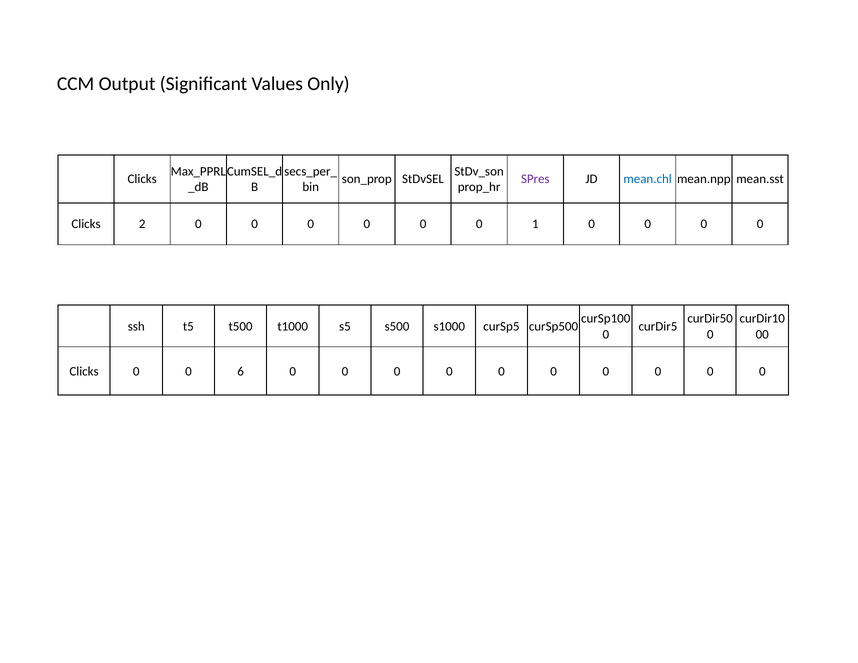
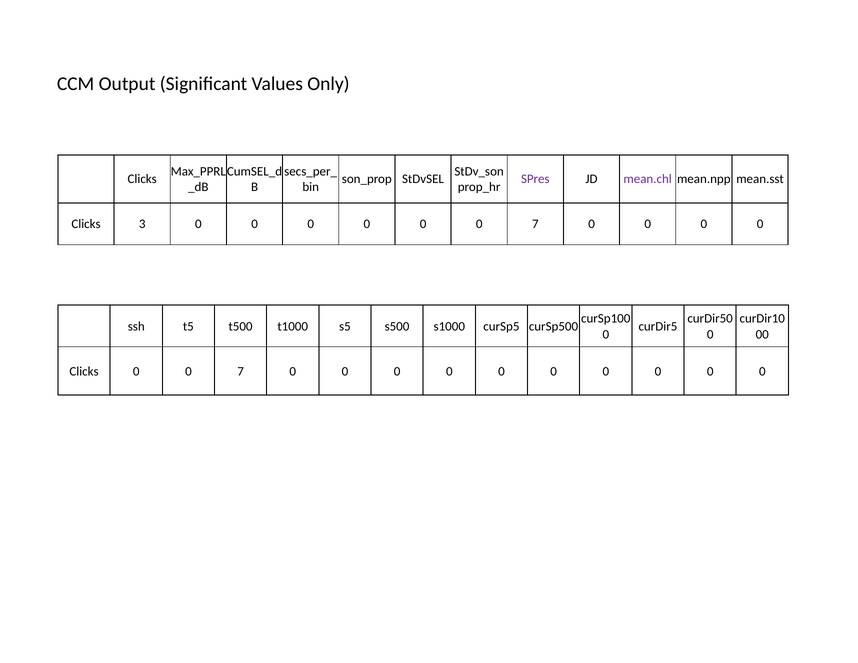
mean.chl colour: blue -> purple (648, 179)
2: 2 -> 3 (142, 224)
0 0 0 1: 1 -> 7 (535, 224)
Clicks 0 0 6: 6 -> 7 (241, 371)
